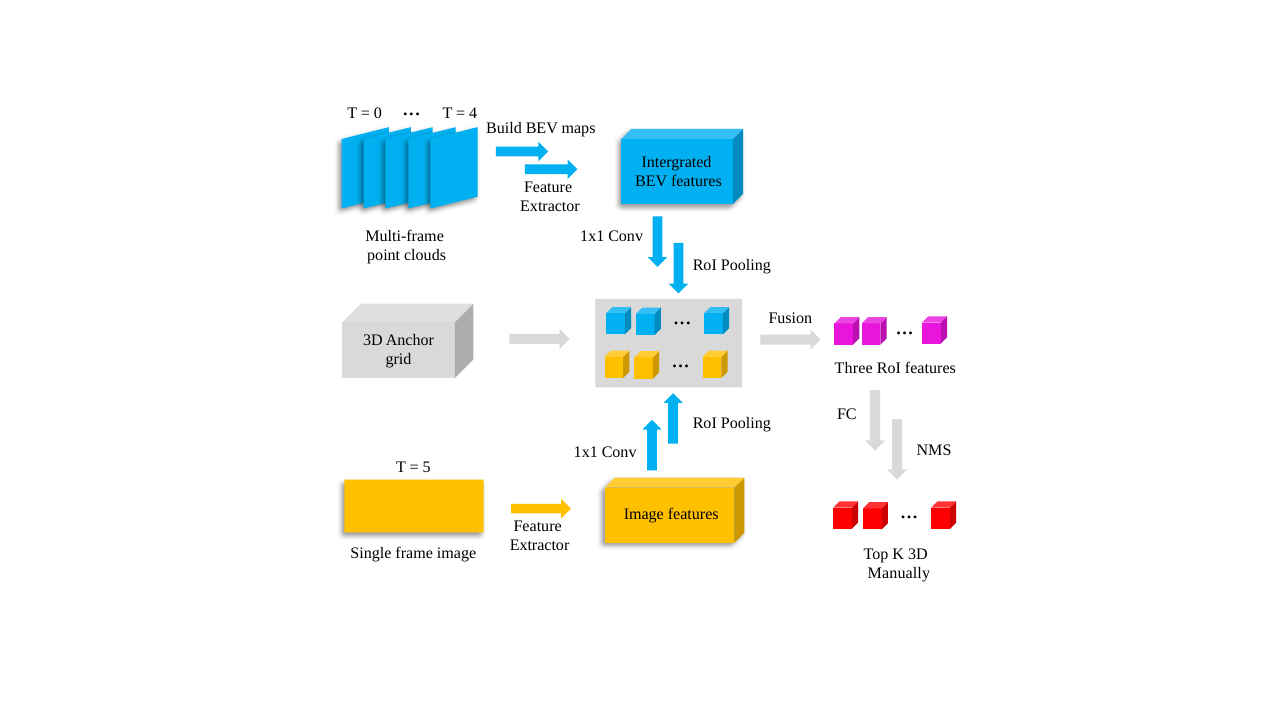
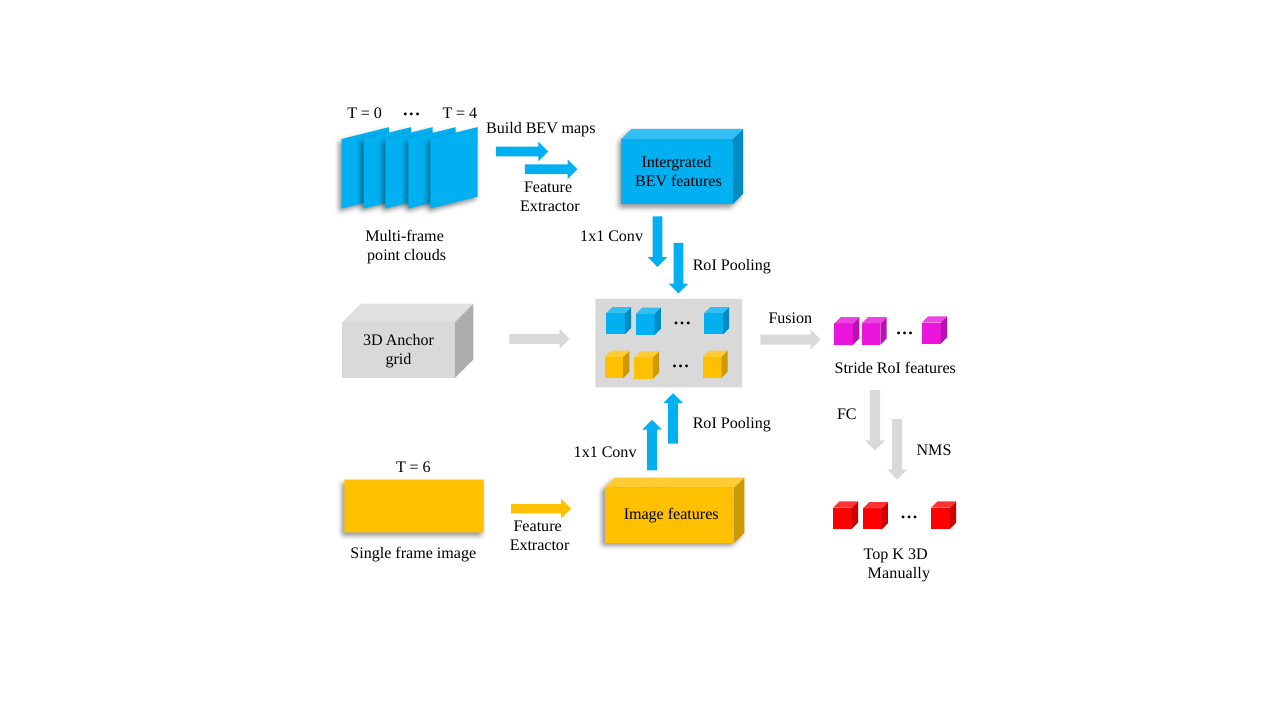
Three: Three -> Stride (854, 368)
5: 5 -> 6 (427, 467)
